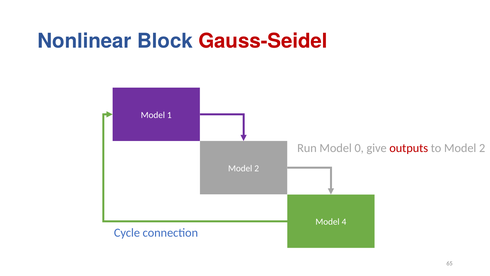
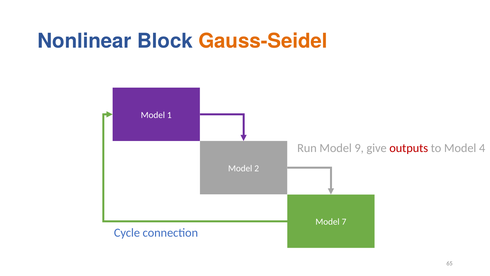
Gauss-Seidel colour: red -> orange (263, 41)
0: 0 -> 9 (359, 148)
to Model 2: 2 -> 4 (482, 148)
4: 4 -> 7 (344, 222)
